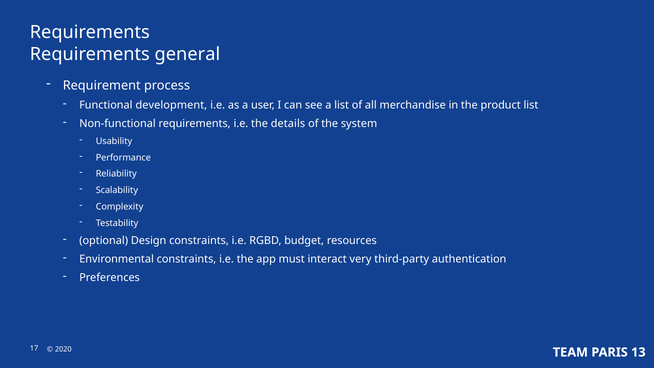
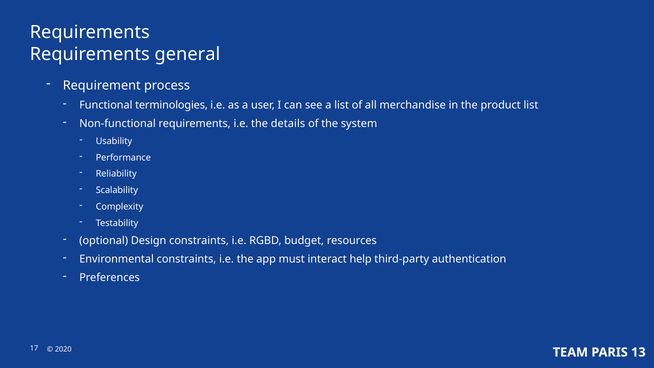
development: development -> terminologies (171, 105)
very: very -> help (361, 259)
